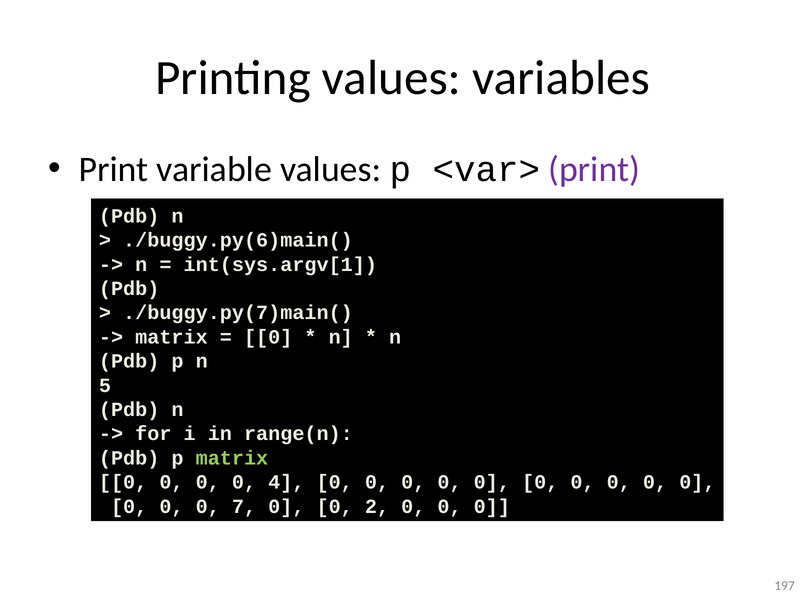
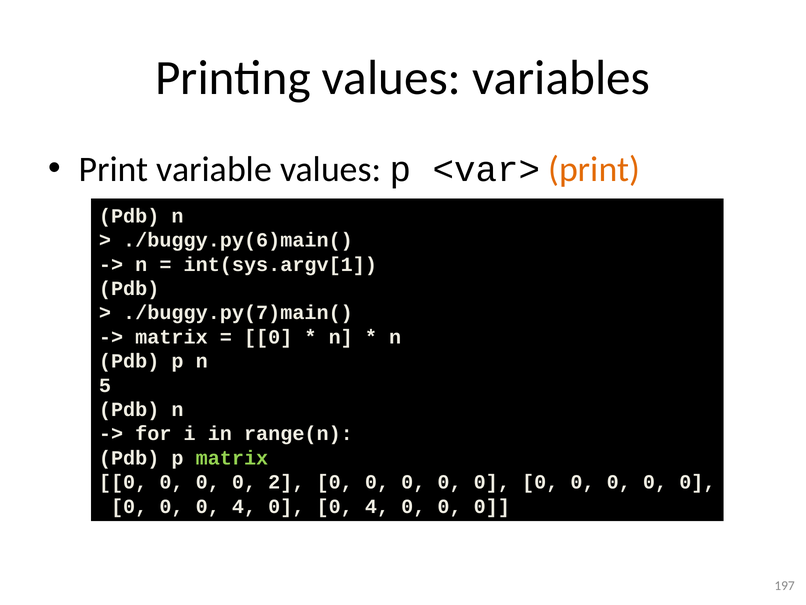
print colour: purple -> orange (594, 169)
4: 4 -> 2 (286, 482)
0 0 0 7: 7 -> 4 (244, 506)
2: 2 -> 4 (377, 506)
